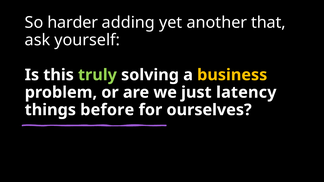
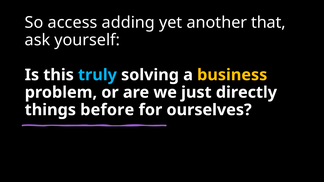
harder: harder -> access (73, 23)
truly colour: light green -> light blue (97, 75)
latency: latency -> directly (246, 92)
